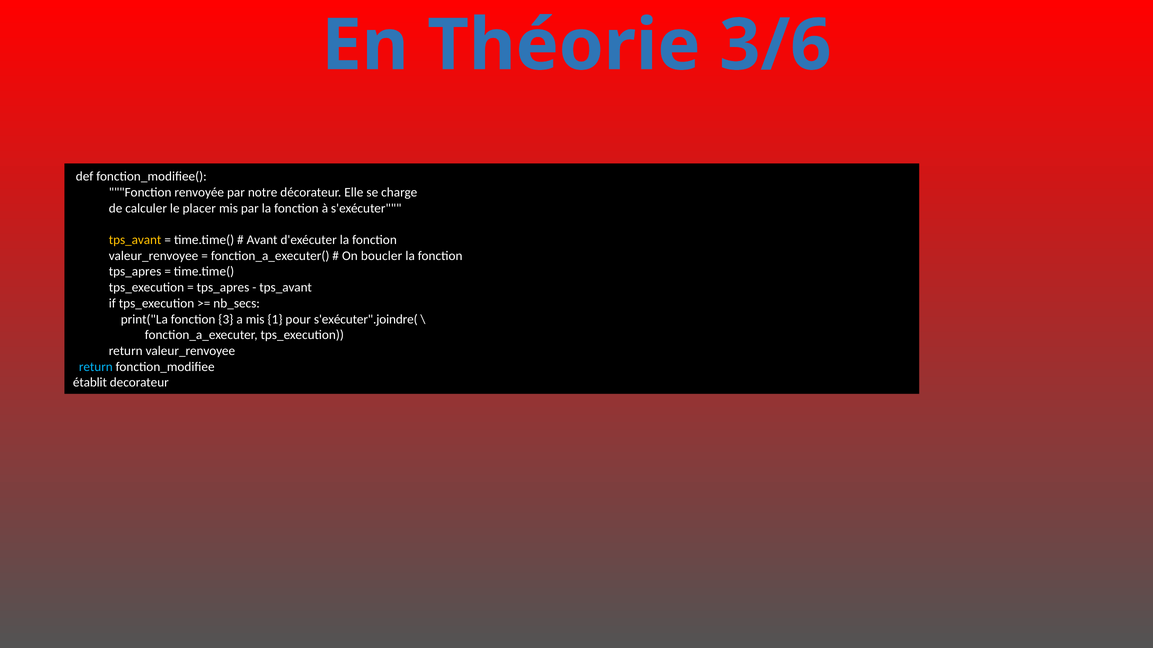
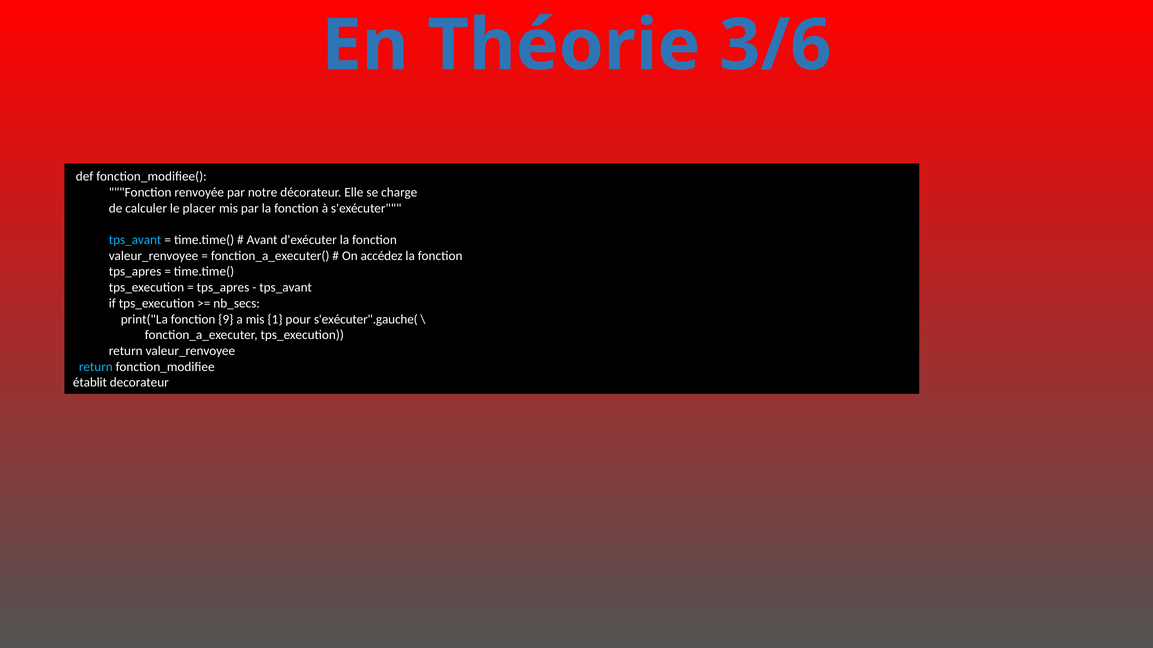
tps_avant colour: yellow -> light blue (135, 240)
boucler: boucler -> accédez (382, 256)
3: 3 -> 9 (226, 319)
s'exécuter".joindre(: s'exécuter".joindre( -> s'exécuter".gauche( (366, 319)
